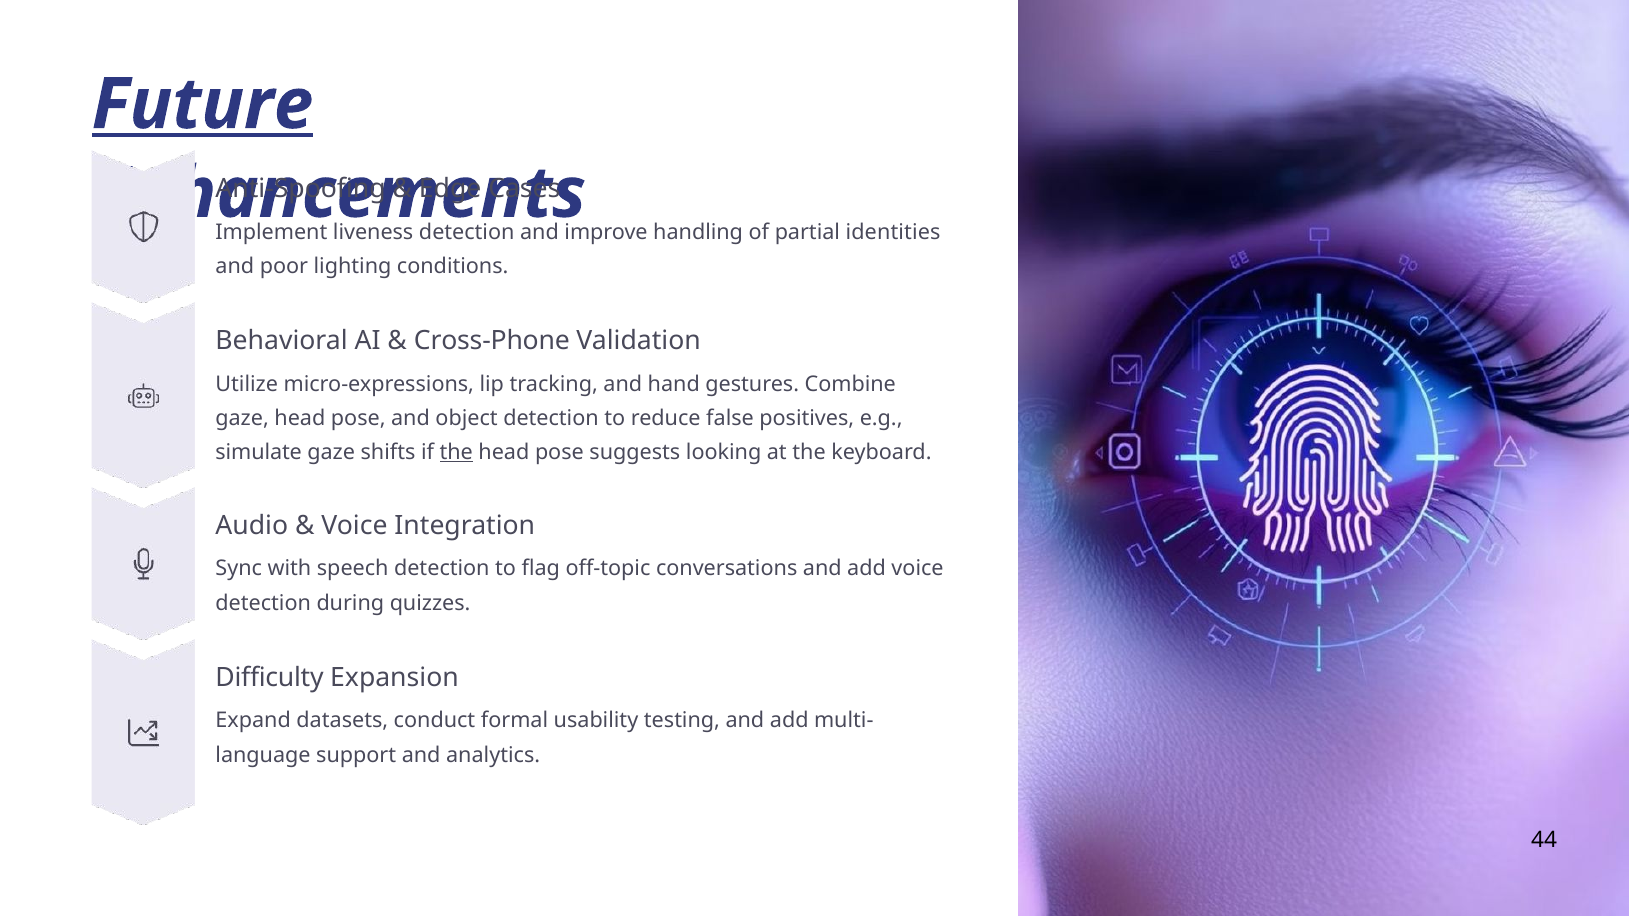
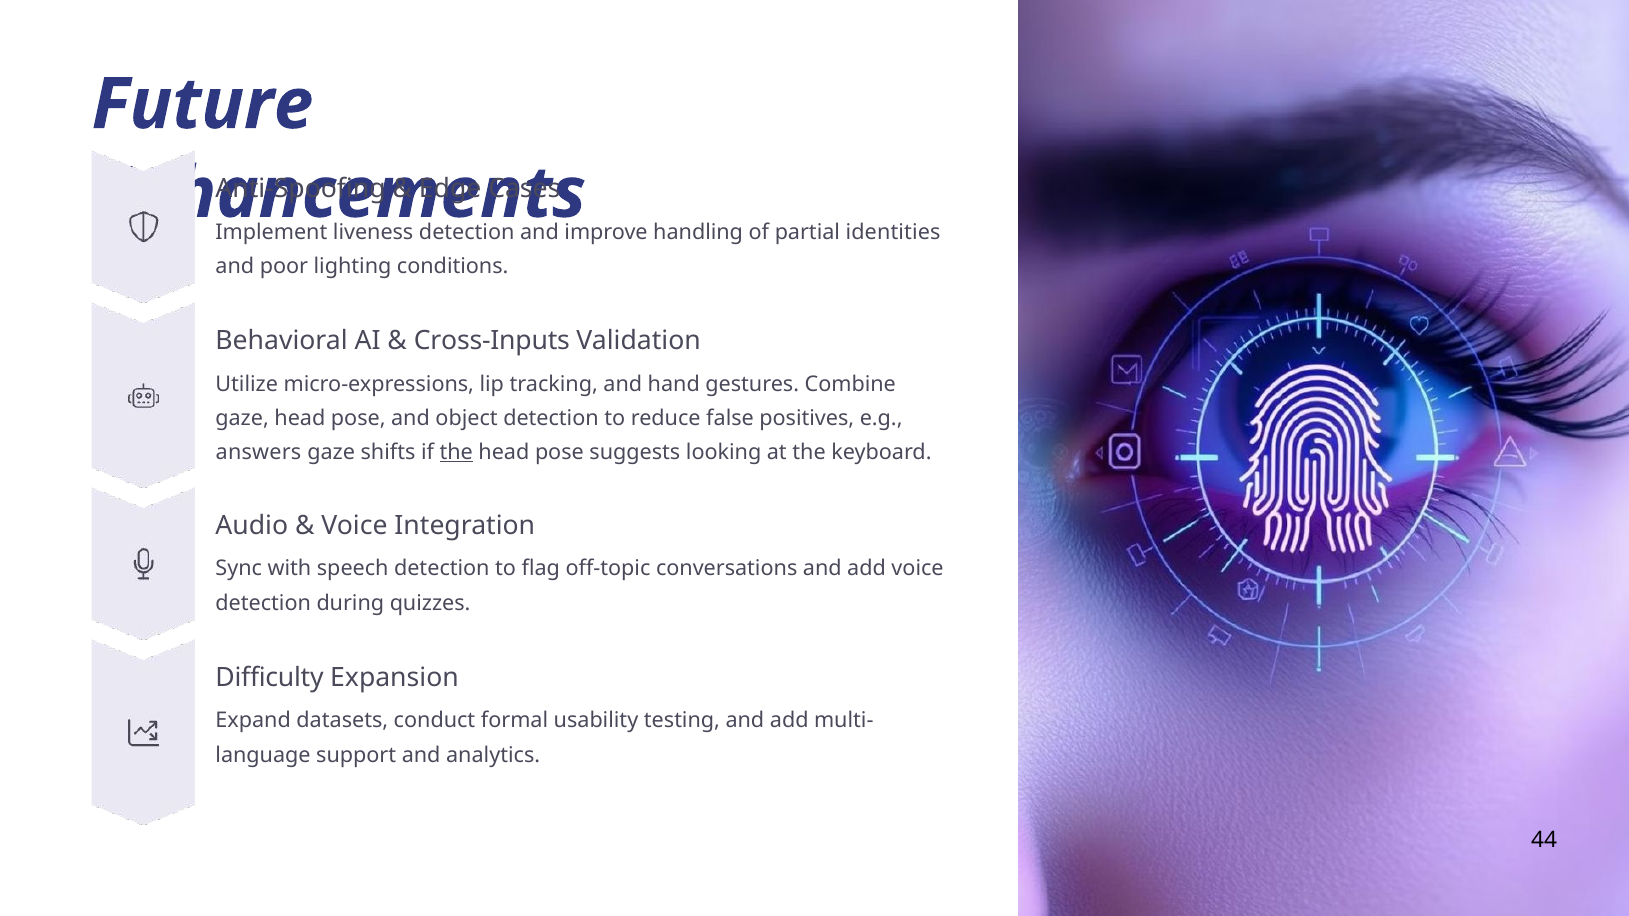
Future underline: present -> none (203, 105)
Cross-Phone: Cross-Phone -> Cross-Inputs (492, 341)
simulate: simulate -> answers (259, 453)
